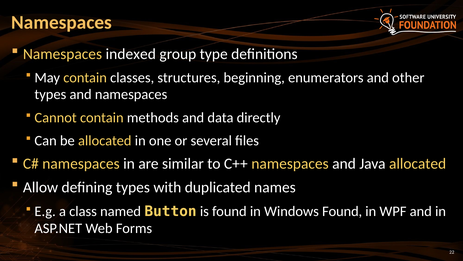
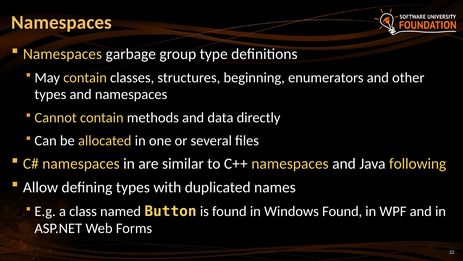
indexed: indexed -> garbage (131, 54)
Java allocated: allocated -> following (418, 163)
